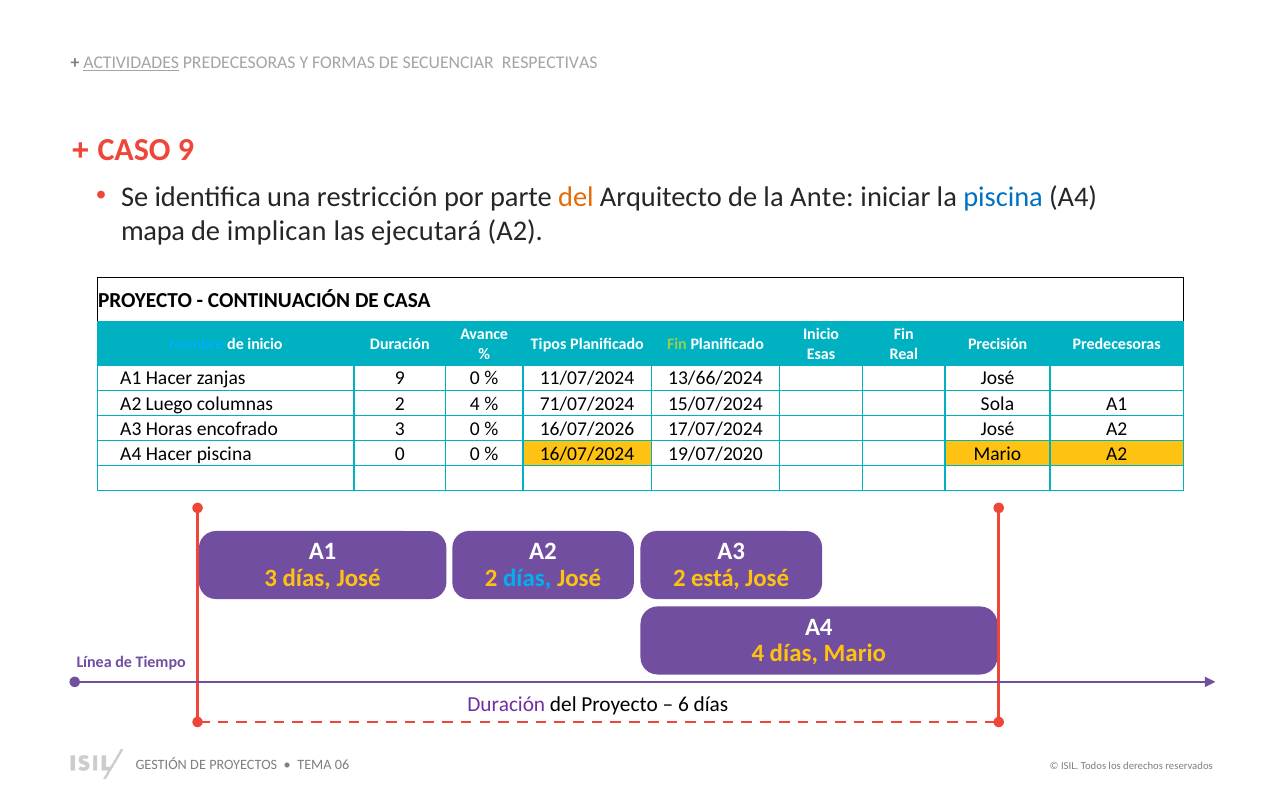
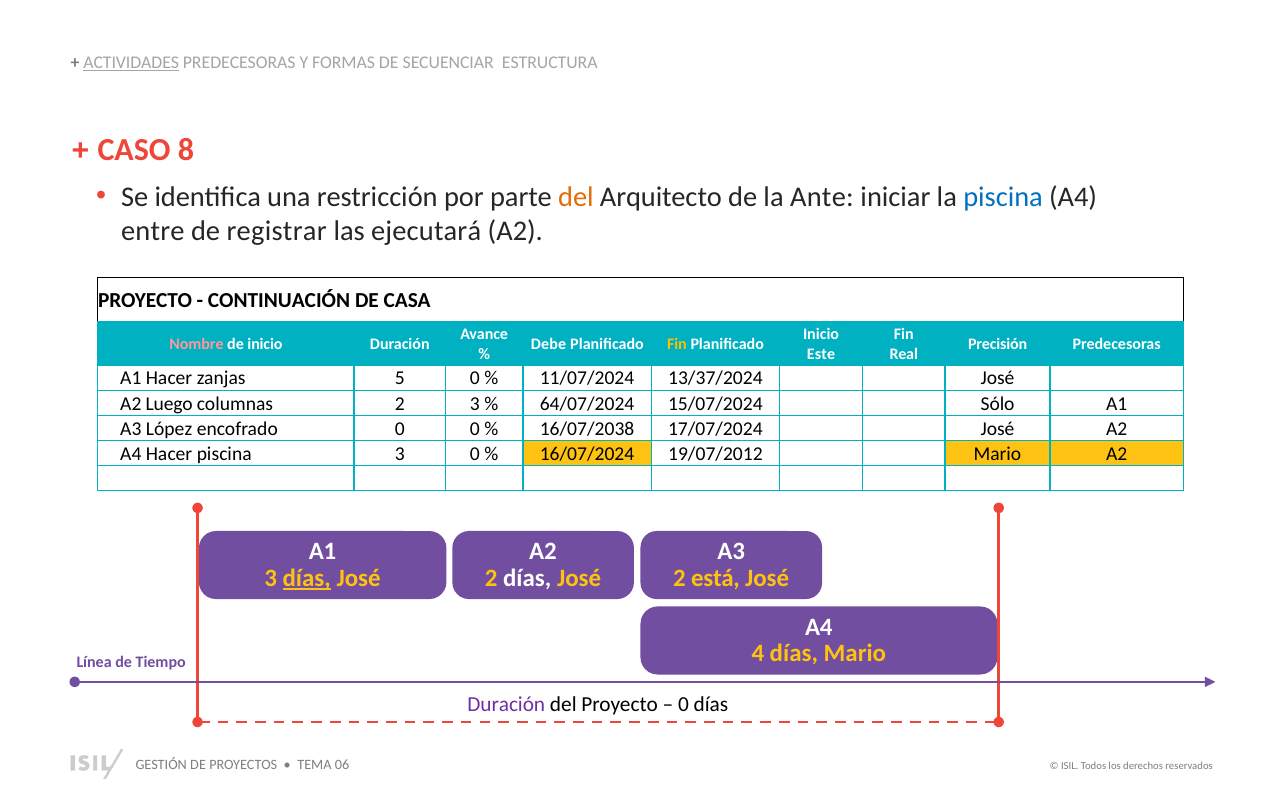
RESPECTIVAS: RESPECTIVAS -> ESTRUCTURA (550, 62)
CASO 9: 9 -> 8 (186, 150)
mapa: mapa -> entre (153, 231)
implican: implican -> registrar (277, 231)
Nombre colour: light blue -> pink (196, 344)
Tipos: Tipos -> Debe (549, 344)
Fin colour: light green -> yellow (677, 344)
Esas: Esas -> Este (821, 354)
zanjas 9: 9 -> 5 (400, 378)
13/66/2024: 13/66/2024 -> 13/37/2024 (715, 378)
2 4: 4 -> 3 (475, 403)
71/07/2024: 71/07/2024 -> 64/07/2024 (587, 403)
Sola: Sola -> Sólo (998, 403)
Horas: Horas -> López (169, 428)
encofrado 3: 3 -> 0 (400, 428)
16/07/2026: 16/07/2026 -> 16/07/2038 (587, 428)
piscina 0: 0 -> 3 (400, 453)
19/07/2020: 19/07/2020 -> 19/07/2012 (715, 454)
días underline: none -> present (307, 578)
días colour: light blue -> white (527, 578)
6: 6 -> 0 (684, 704)
